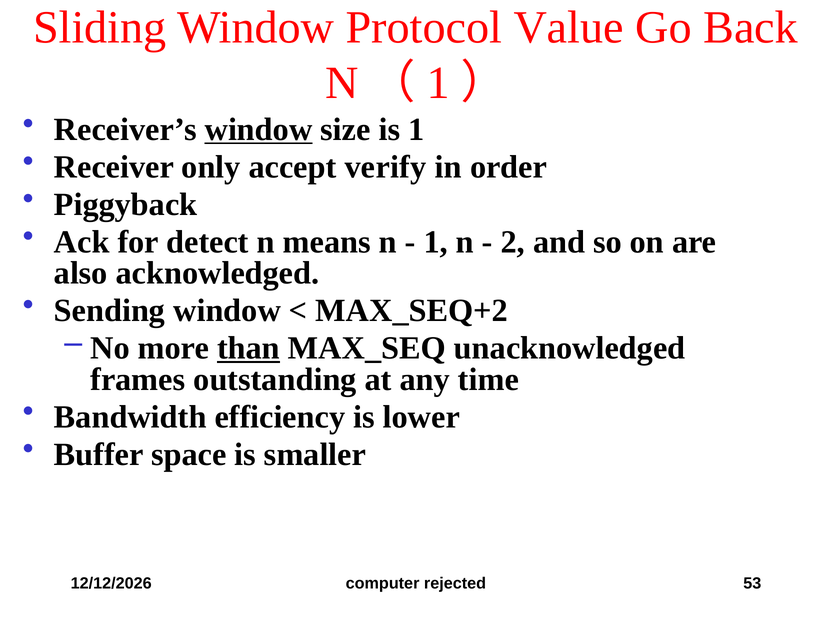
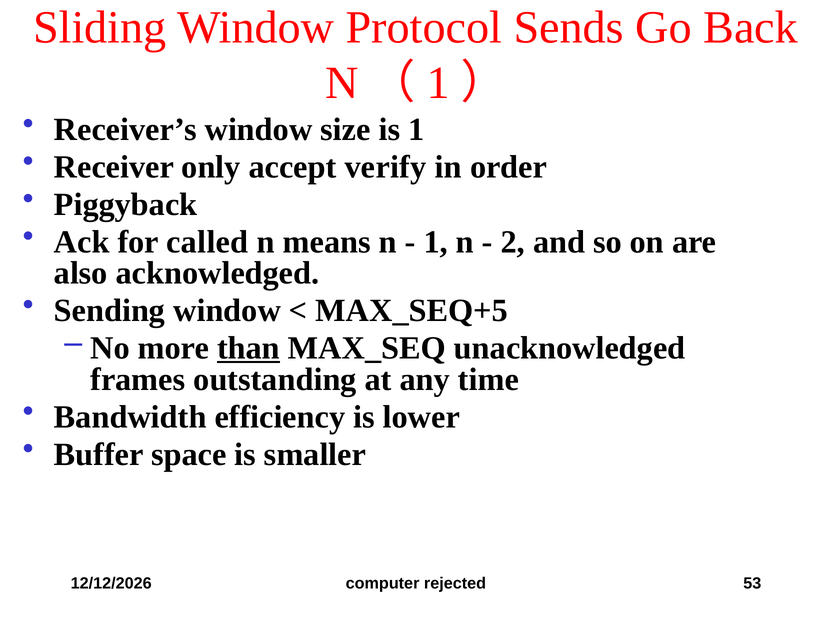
Value: Value -> Sends (569, 27)
window underline: present -> none (259, 129)
detect: detect -> called (207, 242)
MAX_SEQ+2: MAX_SEQ+2 -> MAX_SEQ+5 (412, 311)
